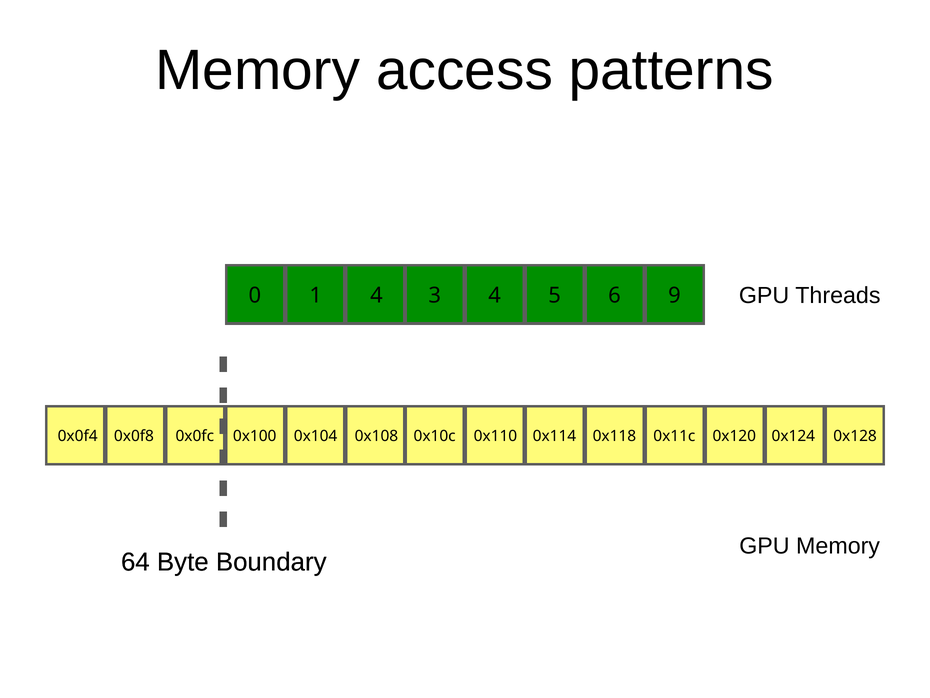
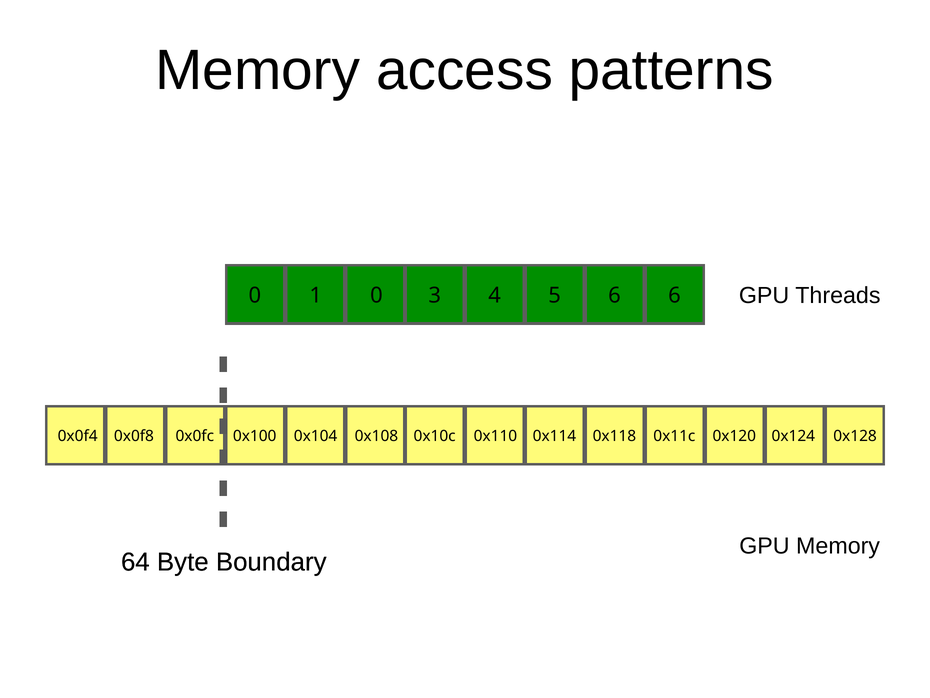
1 4: 4 -> 0 (377, 295)
6 9: 9 -> 6 (674, 295)
